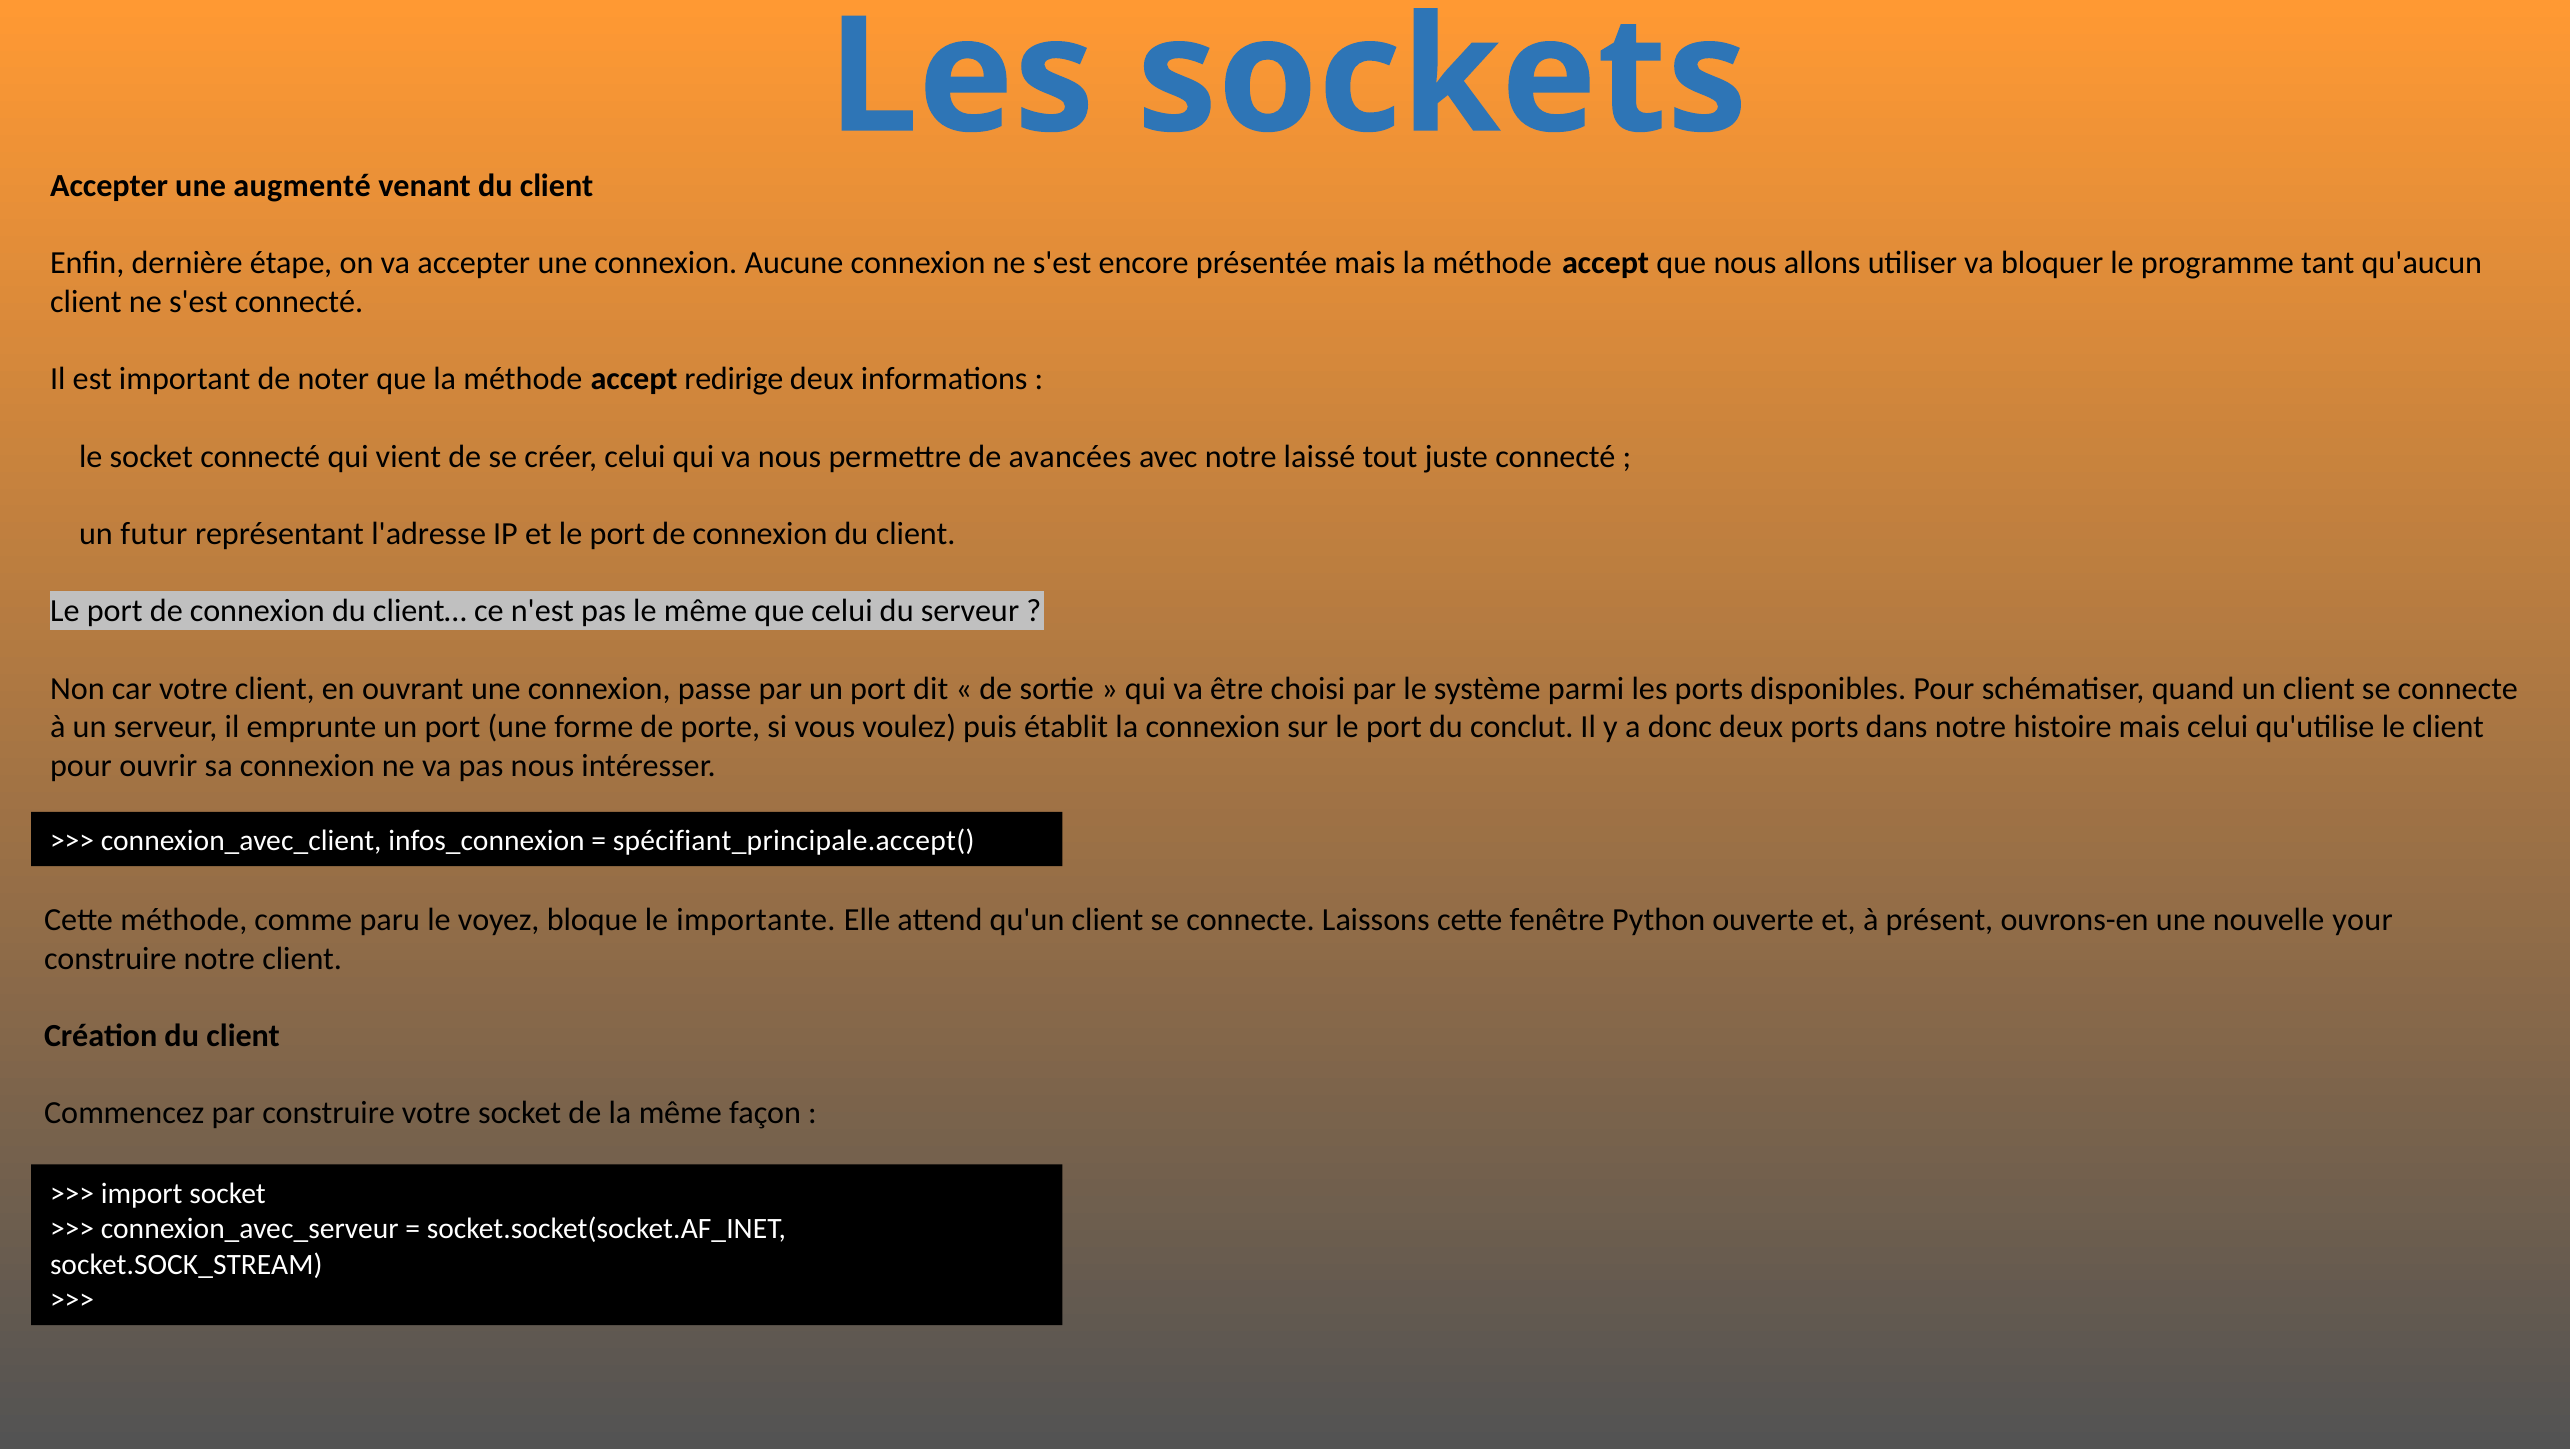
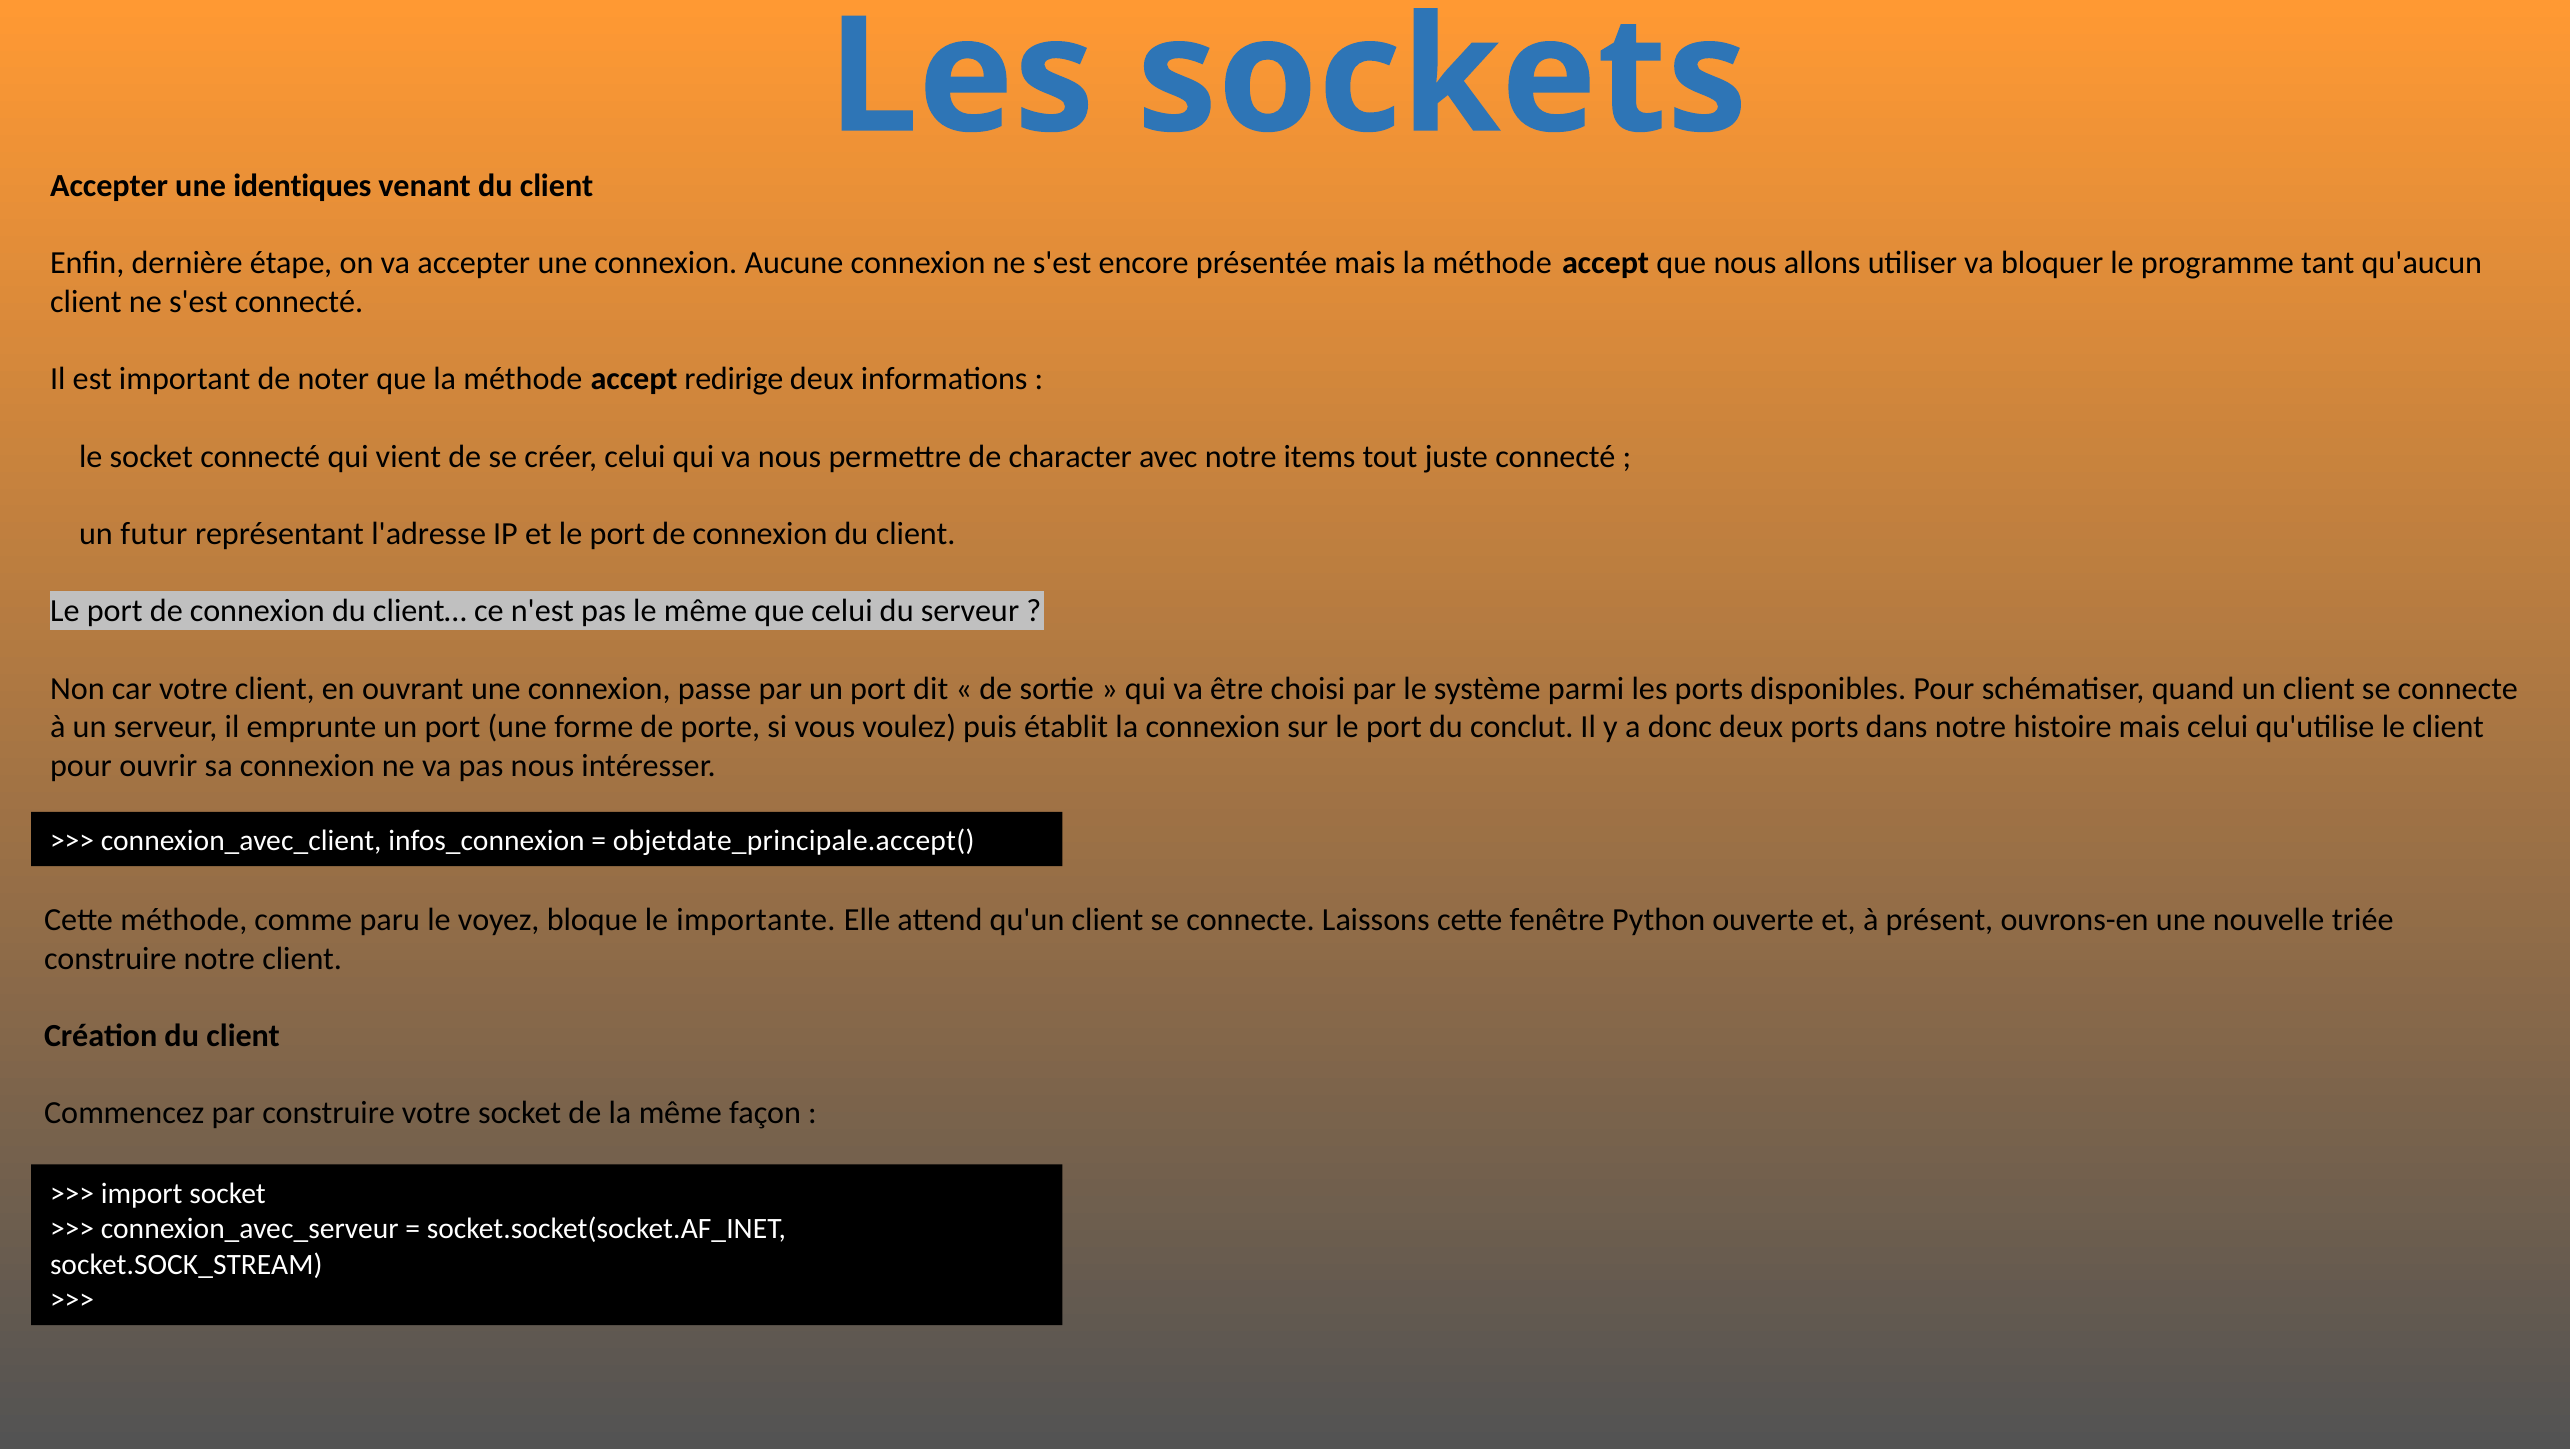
augmenté: augmenté -> identiques (302, 186)
avancées: avancées -> character (1070, 457)
laissé: laissé -> items (1320, 457)
spécifiant_principale.accept(: spécifiant_principale.accept( -> objetdate_principale.accept( (794, 841)
your: your -> triée (2363, 920)
